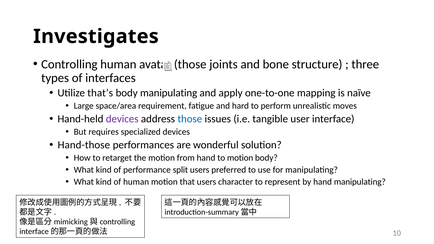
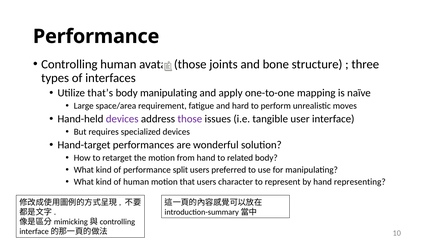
Investigates: Investigates -> Performance (96, 36)
those colour: blue -> purple (190, 119)
Hand-those: Hand-those -> Hand-target (84, 145)
to motion: motion -> related (240, 158)
hand manipulating: manipulating -> representing (360, 182)
